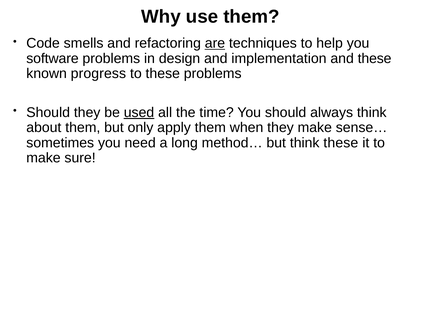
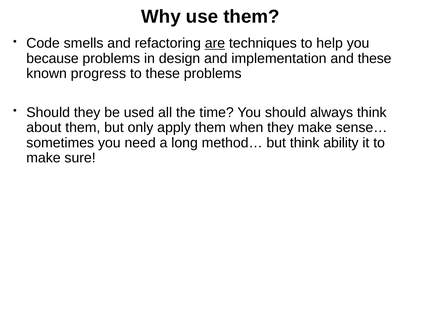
software: software -> because (53, 58)
used underline: present -> none (139, 112)
think these: these -> ability (341, 143)
